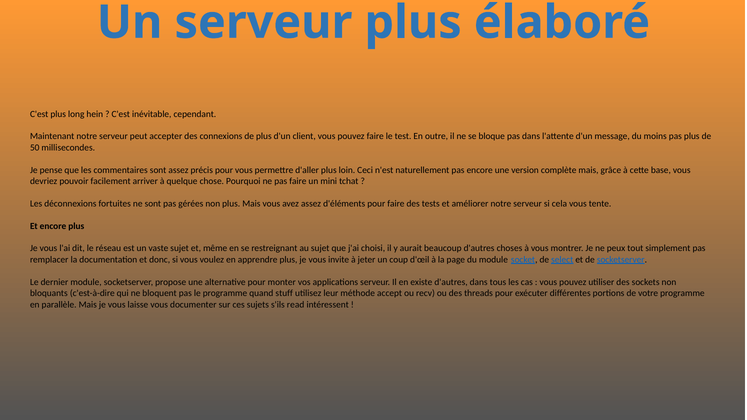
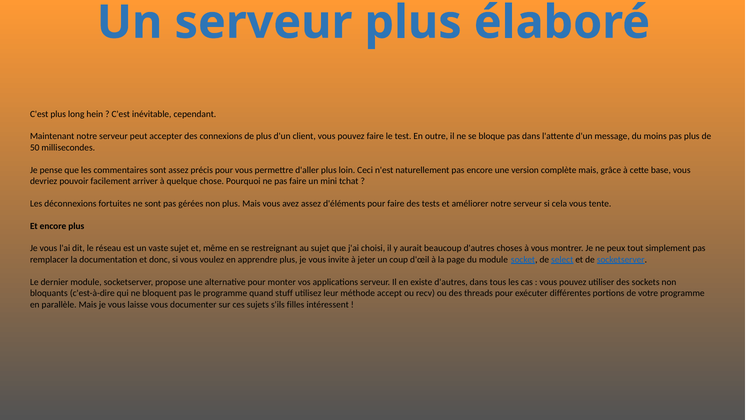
read: read -> filles (296, 305)
